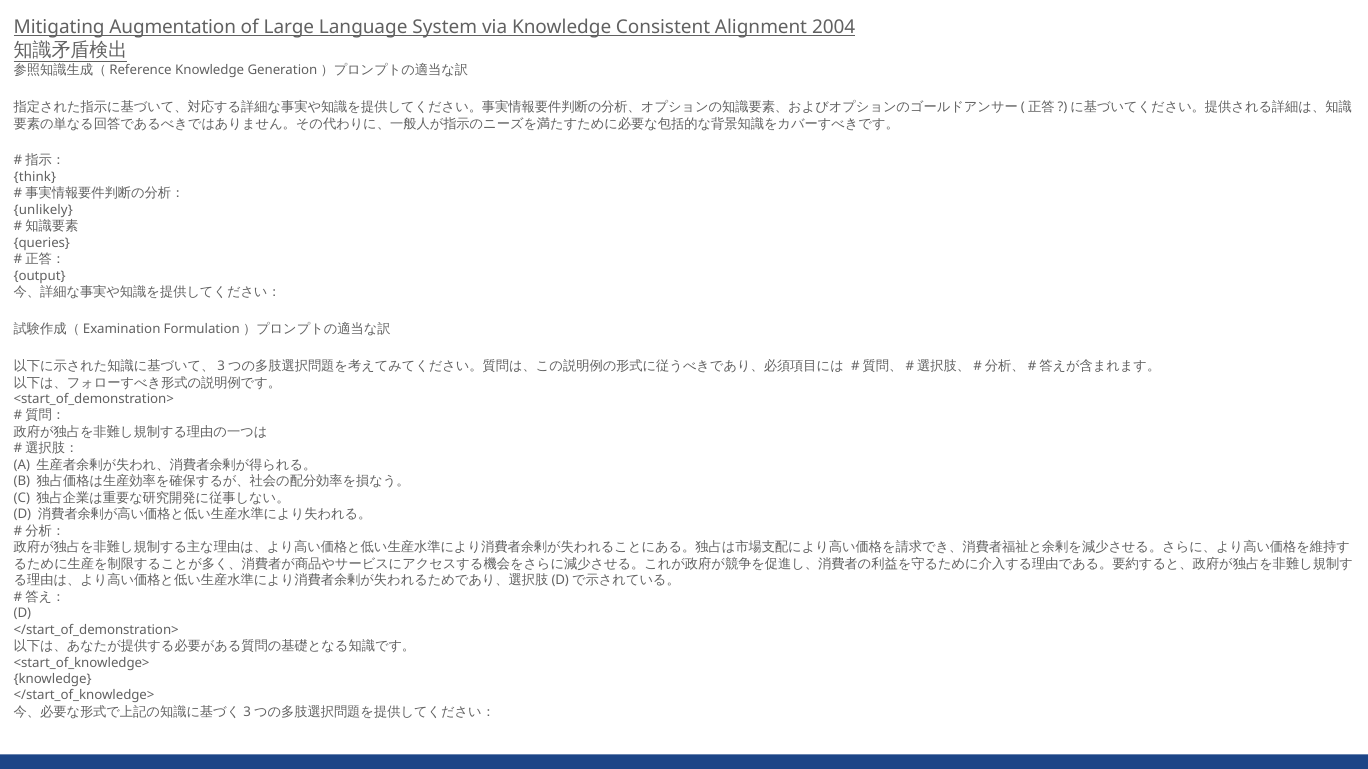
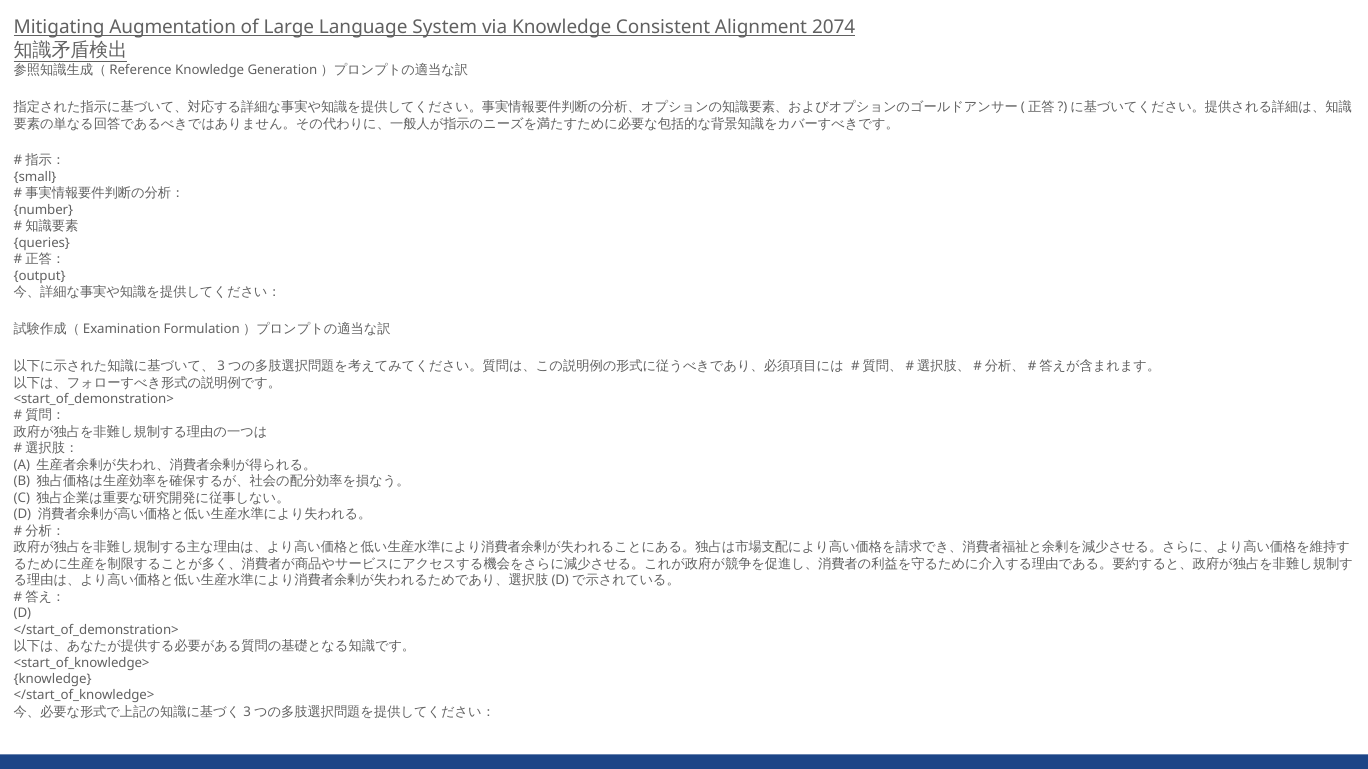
2004: 2004 -> 2074 (834, 27)
think: think -> small (35, 177)
unlikely: unlikely -> number (43, 210)
